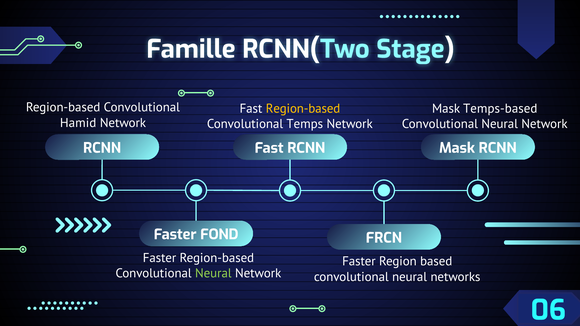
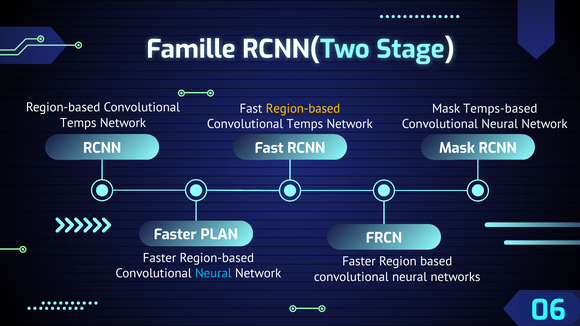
Hamid: Hamid -> Temps (78, 123)
FOND: FOND -> PLAN (219, 235)
Neural colour: light green -> light blue (213, 274)
